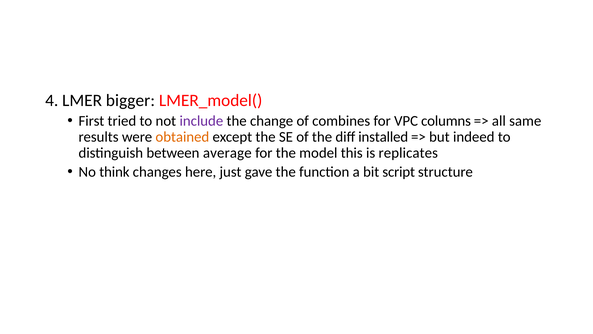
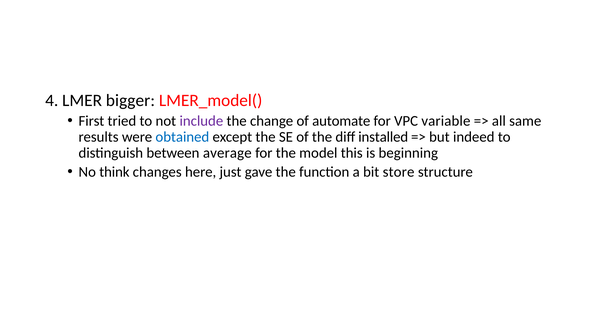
combines: combines -> automate (341, 121)
columns: columns -> variable (446, 121)
obtained colour: orange -> blue (182, 137)
replicates: replicates -> beginning (408, 153)
script: script -> store (399, 172)
